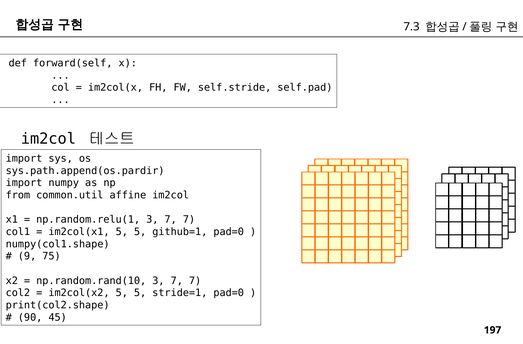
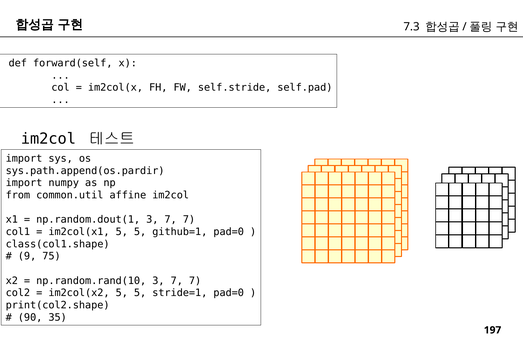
np.random.relu(1: np.random.relu(1 -> np.random.dout(1 (88, 219)
numpy(col1.shape: numpy(col1.shape -> class(col1.shape (58, 244)
45: 45 -> 35 (58, 317)
